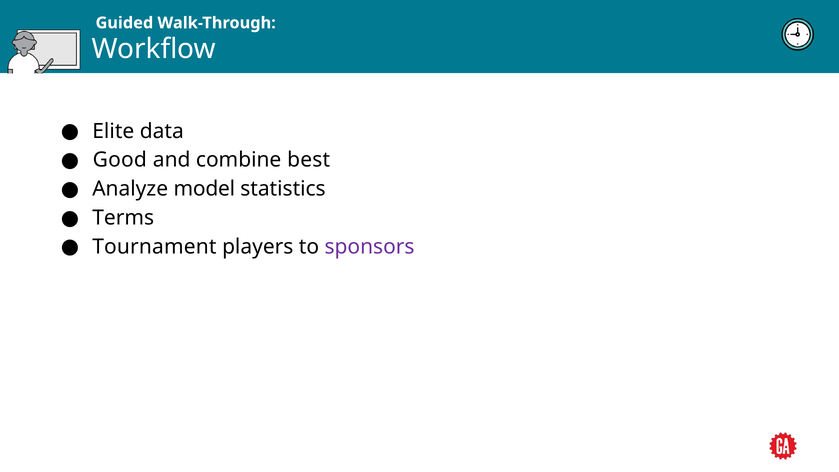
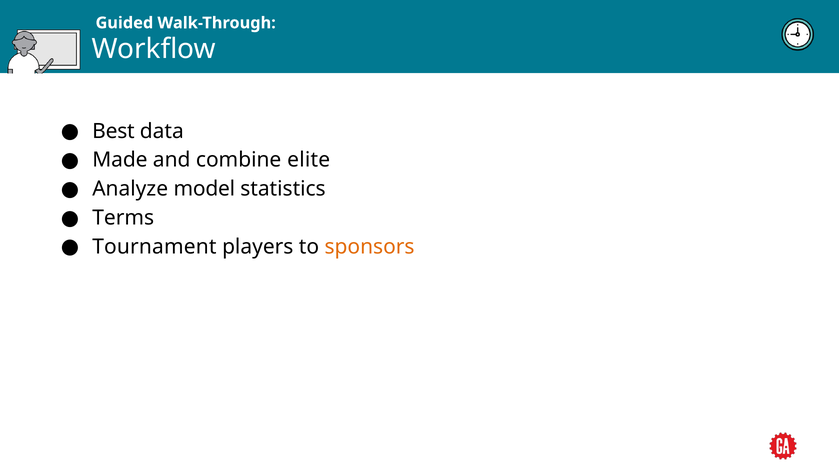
Elite: Elite -> Best (113, 131)
Good: Good -> Made (120, 160)
best: best -> elite (309, 160)
sponsors colour: purple -> orange (370, 247)
